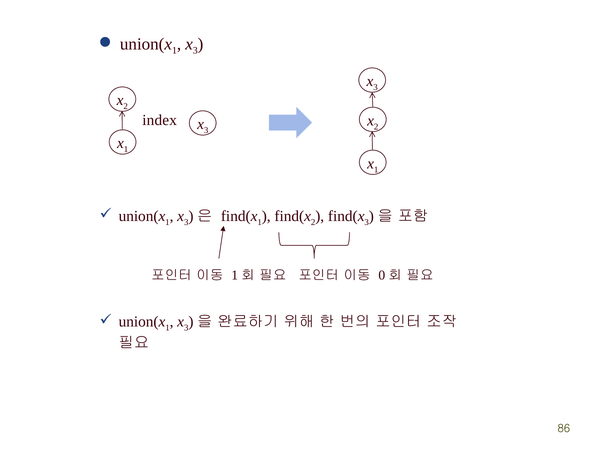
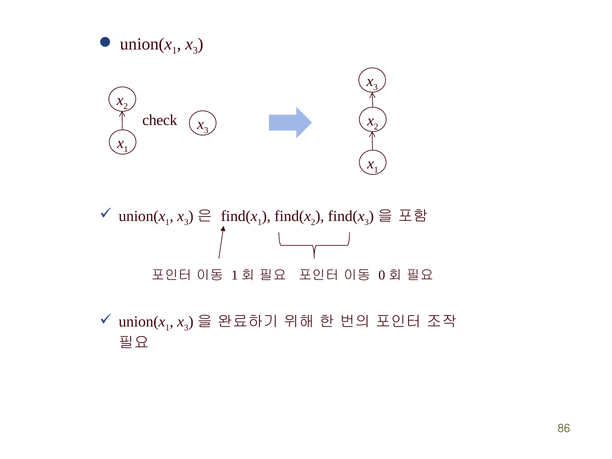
index: index -> check (160, 120)
